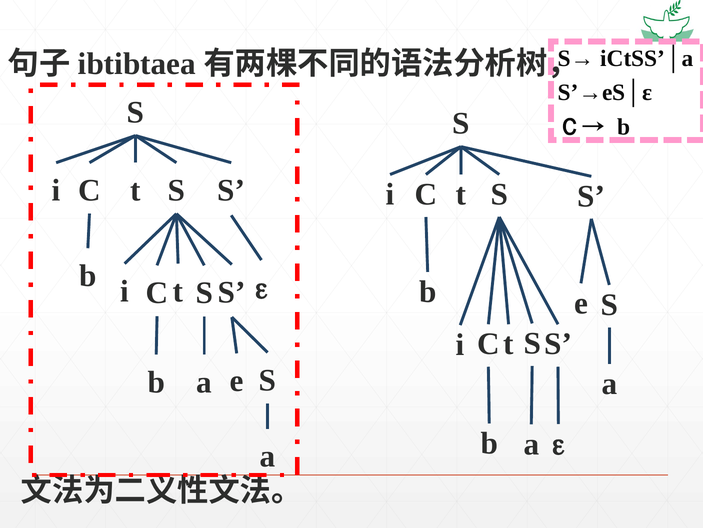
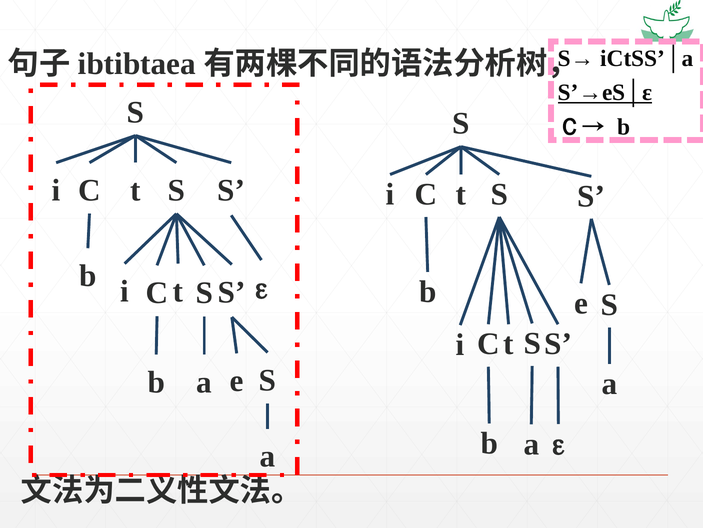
S’→eS│ε underline: none -> present (605, 92)
